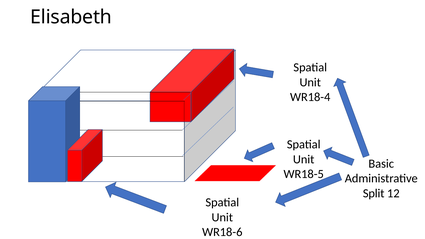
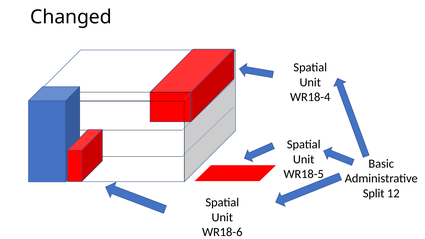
Elisabeth: Elisabeth -> Changed (71, 17)
